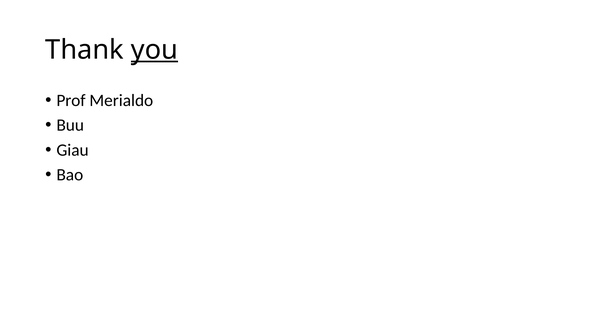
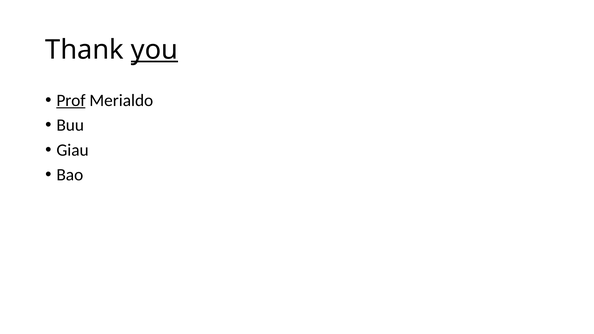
Prof underline: none -> present (71, 100)
